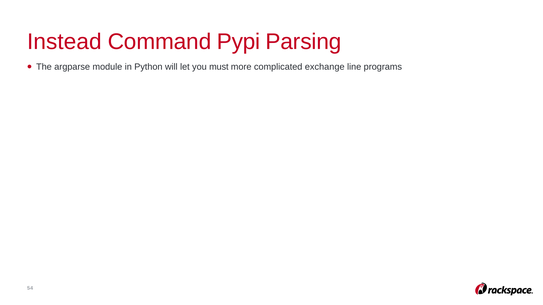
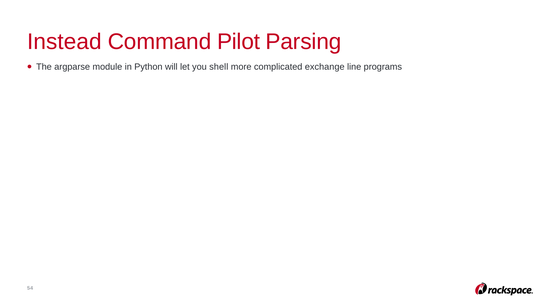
Pypi: Pypi -> Pilot (239, 42)
must: must -> shell (219, 67)
